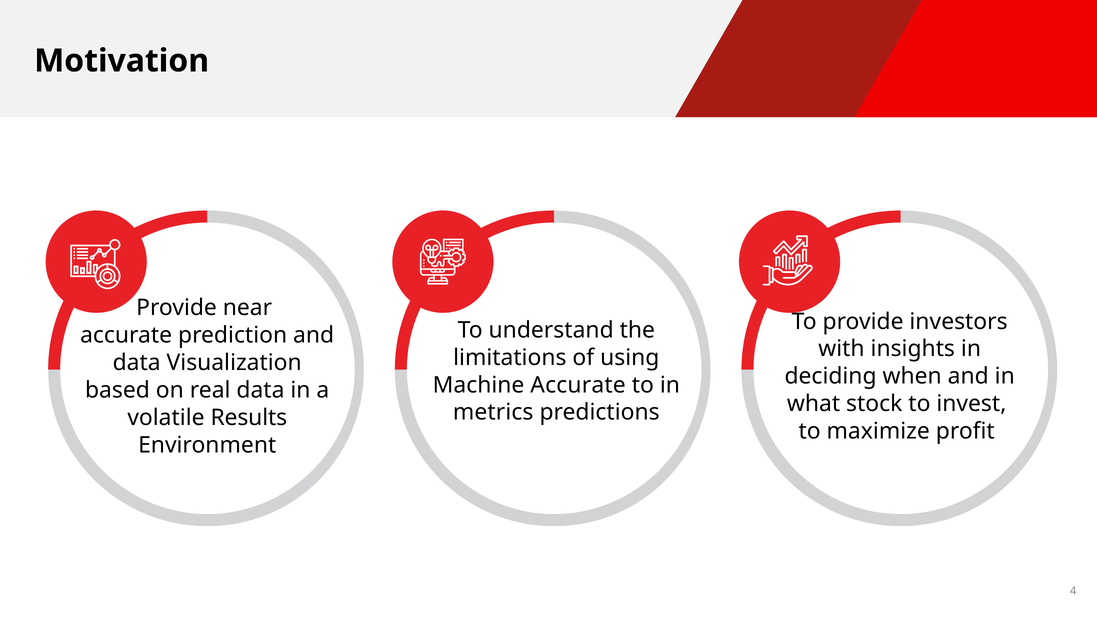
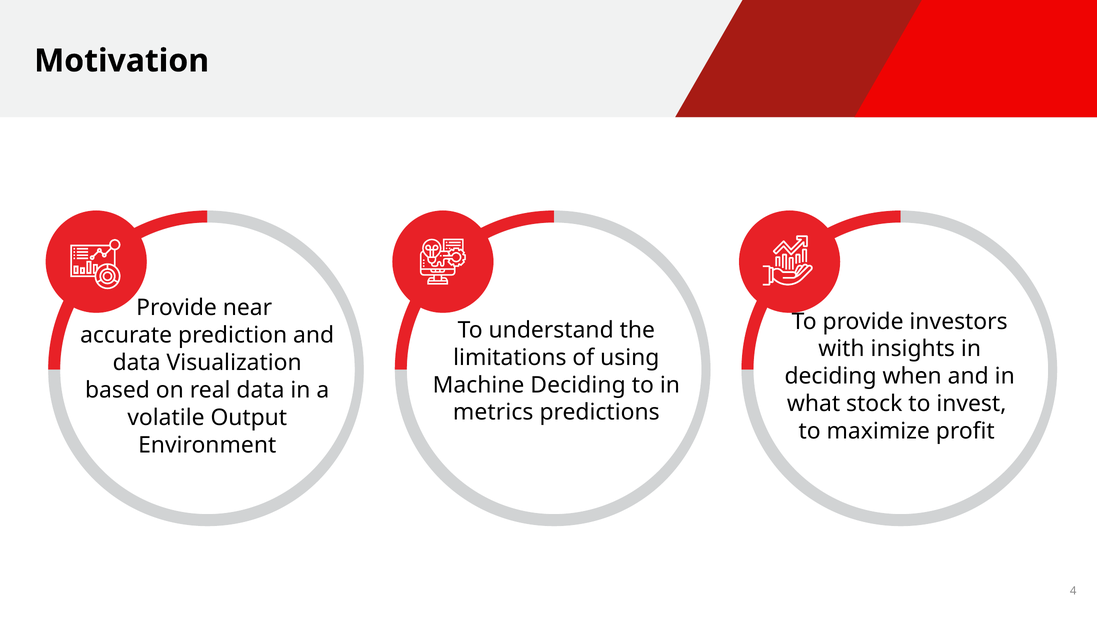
Machine Accurate: Accurate -> Deciding (578, 385)
Results: Results -> Output (249, 418)
